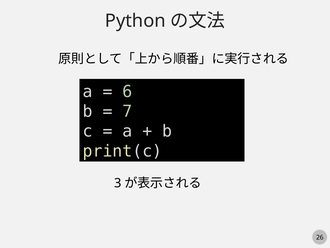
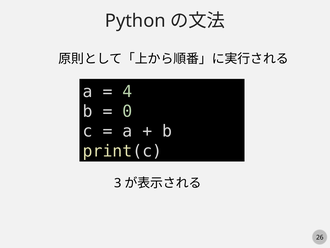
6: 6 -> 4 (127, 91)
7: 7 -> 0 (127, 111)
